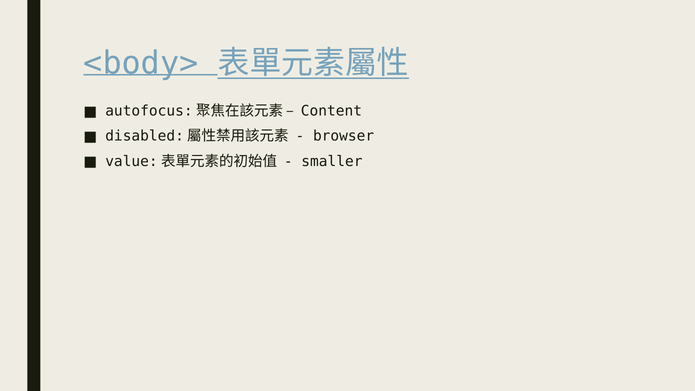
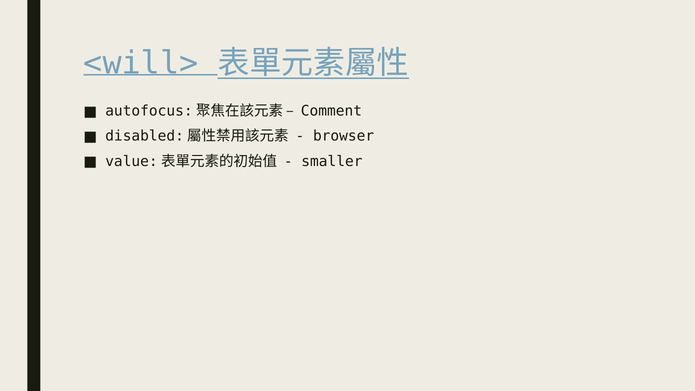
<body>: <body> -> <will> (141, 63)
Content: Content -> Comment (331, 111)
